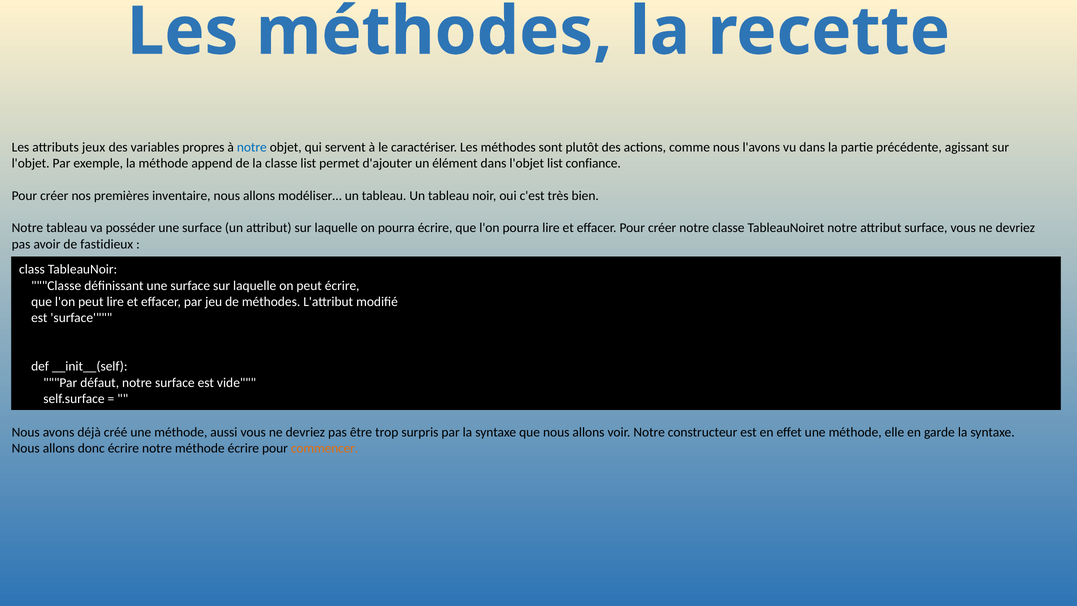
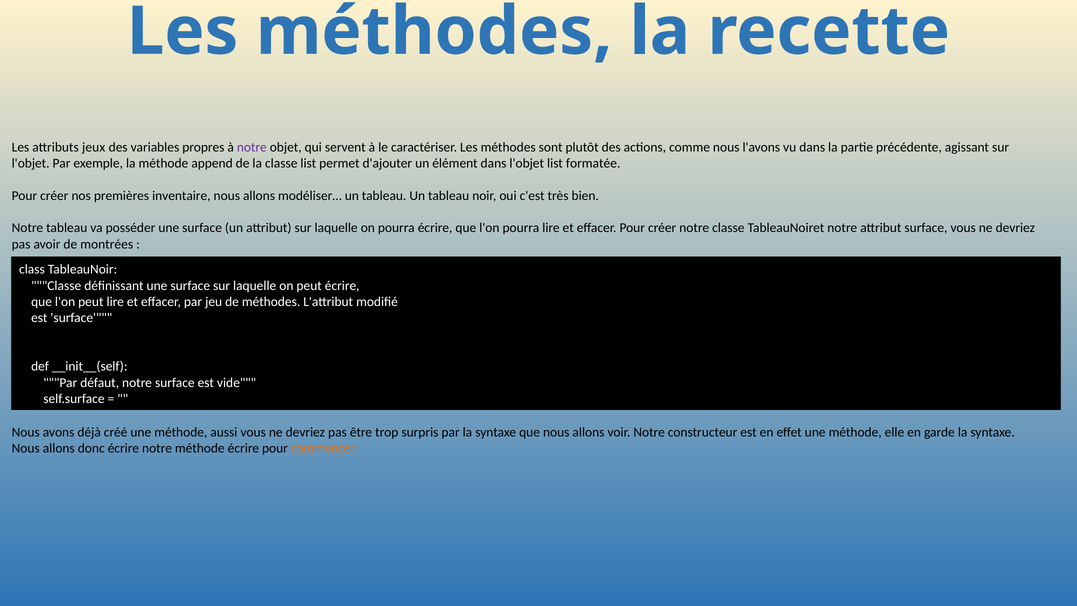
notre colour: blue -> purple (252, 147)
confiance: confiance -> formatée (593, 163)
fastidieux: fastidieux -> montrées (107, 244)
